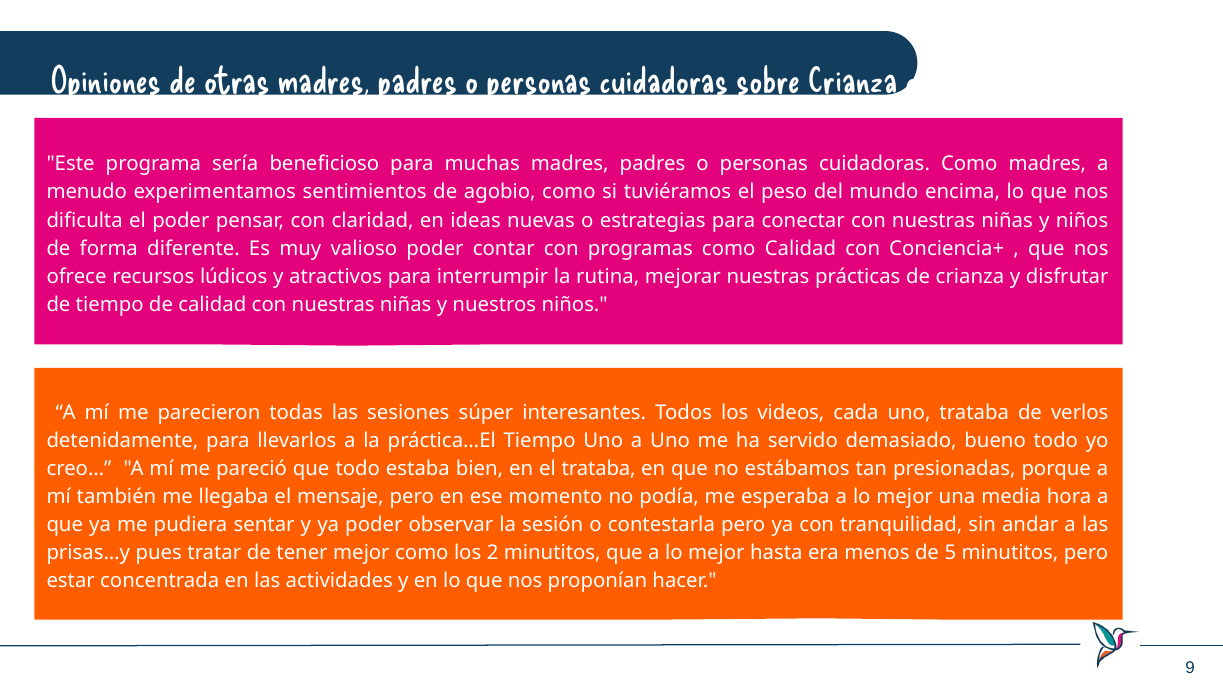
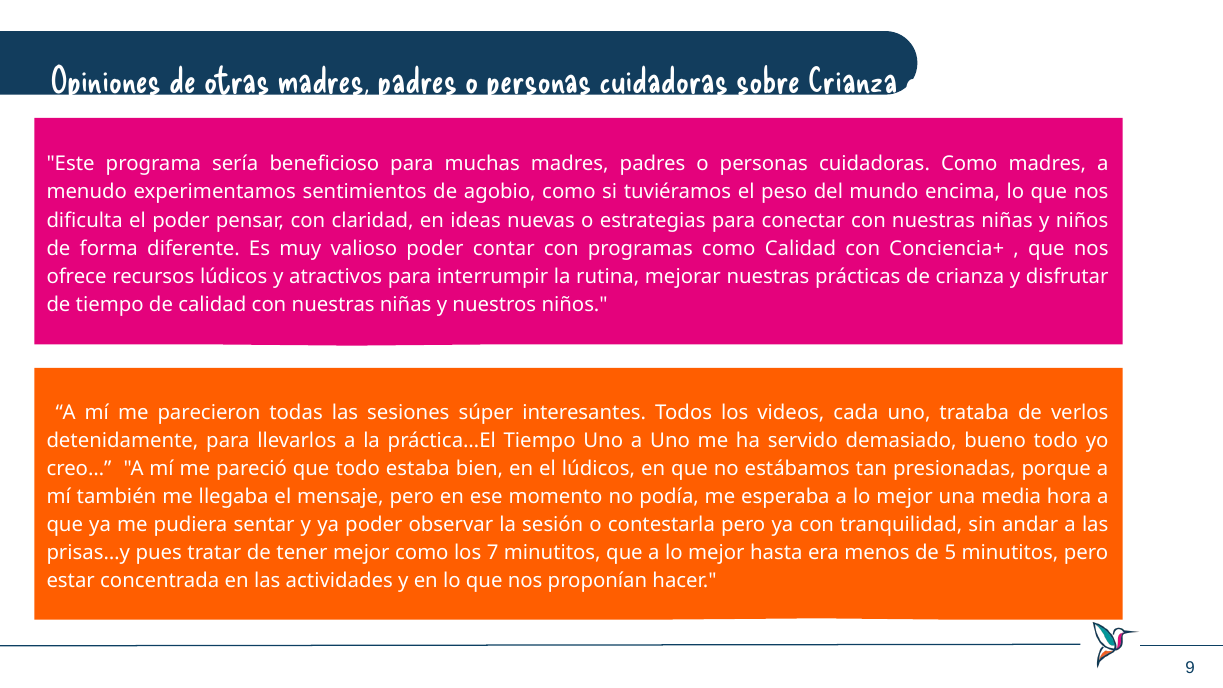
el trataba: trataba -> lúdicos (598, 469)
2: 2 -> 7 (493, 553)
